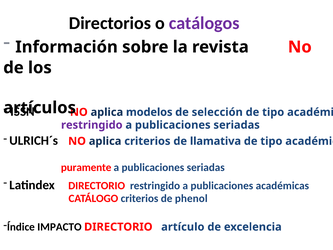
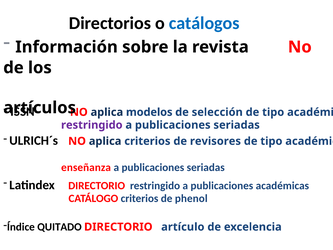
catálogos colour: purple -> blue (204, 23)
llamativa: llamativa -> revisores (215, 141)
puramente: puramente -> enseñanza (86, 167)
IMPACTO: IMPACTO -> QUITADO (59, 227)
